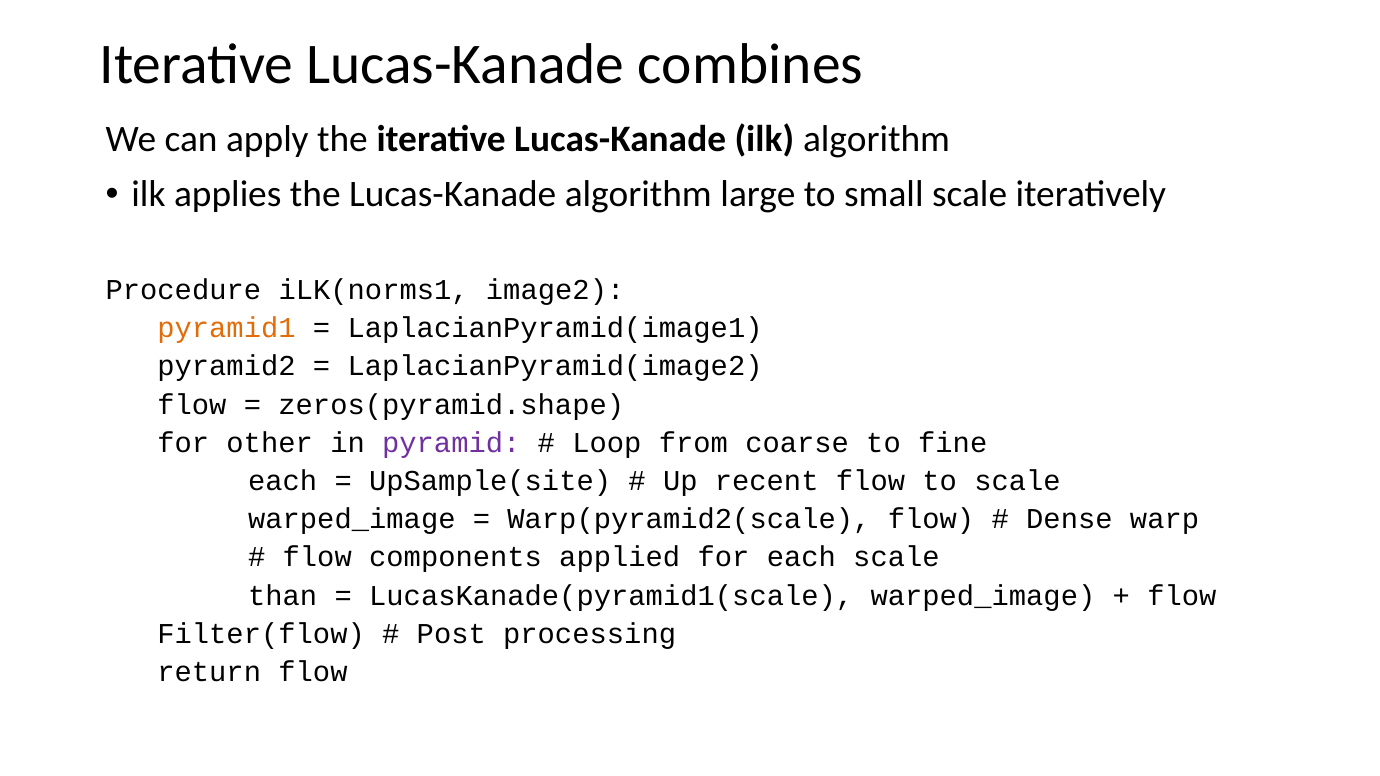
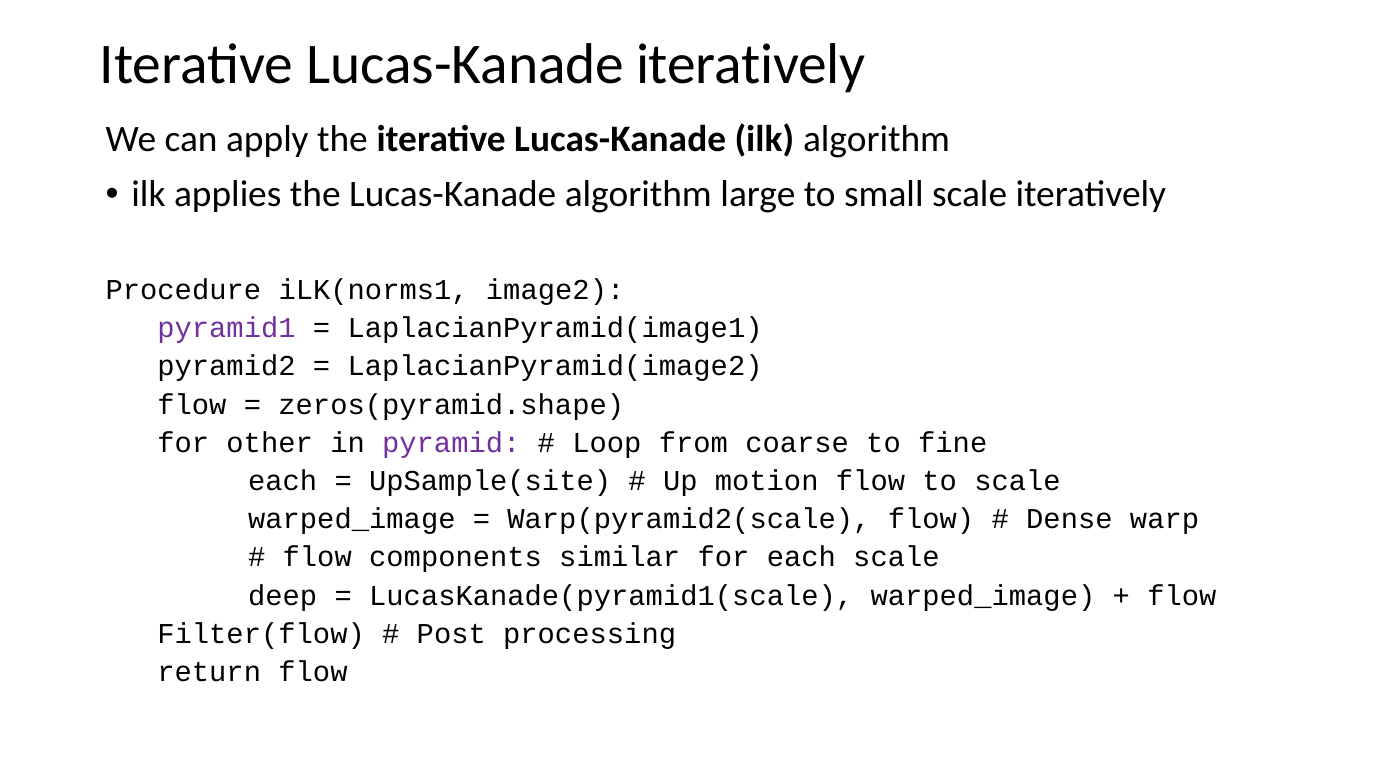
Lucas-Kanade combines: combines -> iteratively (751, 65)
pyramid1 colour: orange -> purple (226, 328)
recent: recent -> motion (767, 481)
applied: applied -> similar (620, 558)
than: than -> deep (283, 596)
